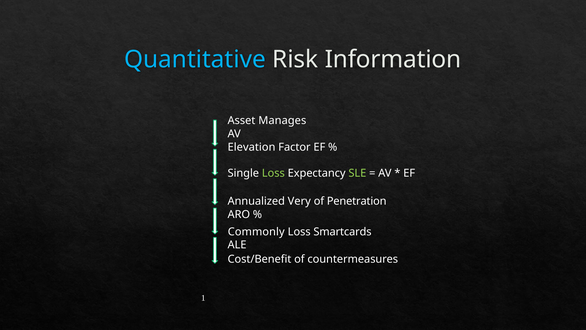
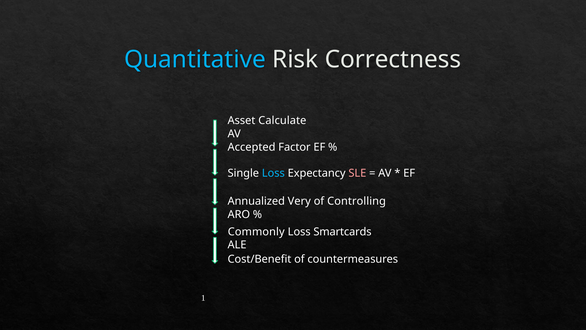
Information: Information -> Correctness (393, 59)
Manages: Manages -> Calculate (282, 121)
Elevation: Elevation -> Accepted (252, 147)
Loss colour: light green -> light blue (273, 173)
SLE colour: light green -> pink (357, 173)
Penetration: Penetration -> Controlling (357, 201)
